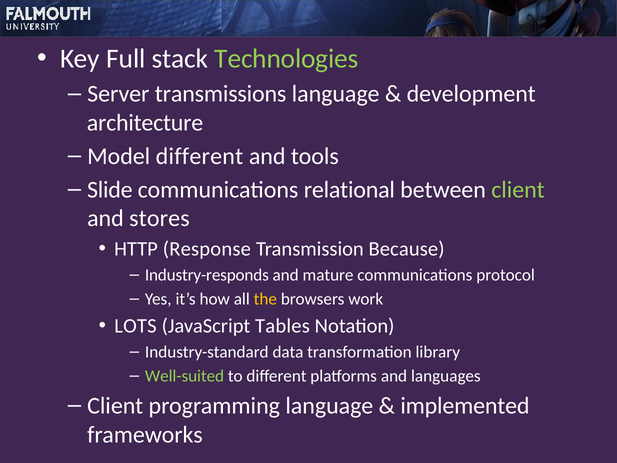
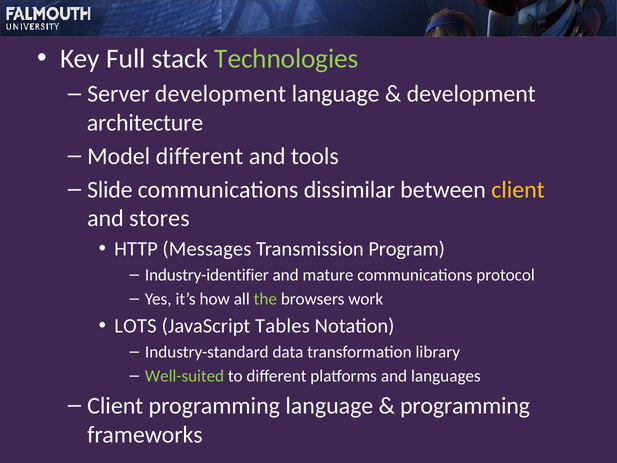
Server transmissions: transmissions -> development (220, 94)
relational: relational -> dissimilar (349, 190)
client colour: light green -> yellow (518, 190)
Response: Response -> Messages (207, 249)
Because: Because -> Program (407, 249)
Industry-responds: Industry-responds -> Industry-identifier (207, 275)
the colour: yellow -> light green (265, 299)
implemented: implemented -> programming (465, 406)
